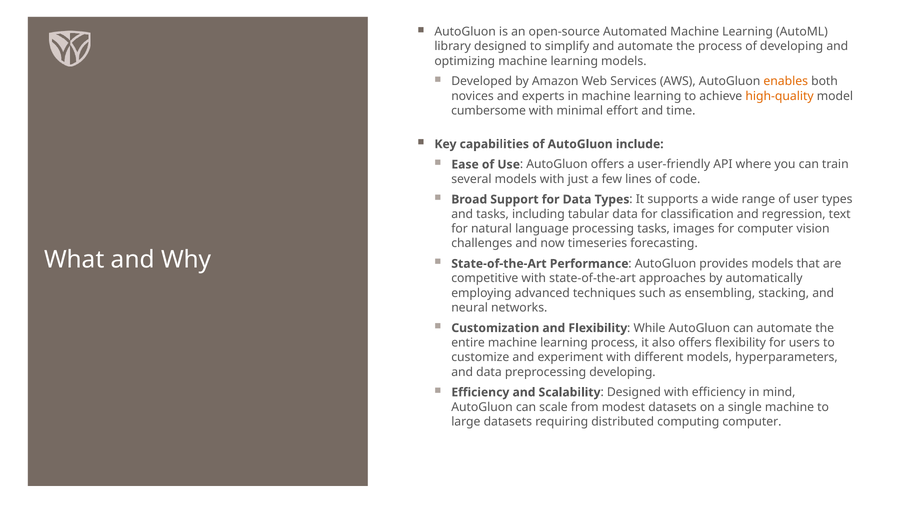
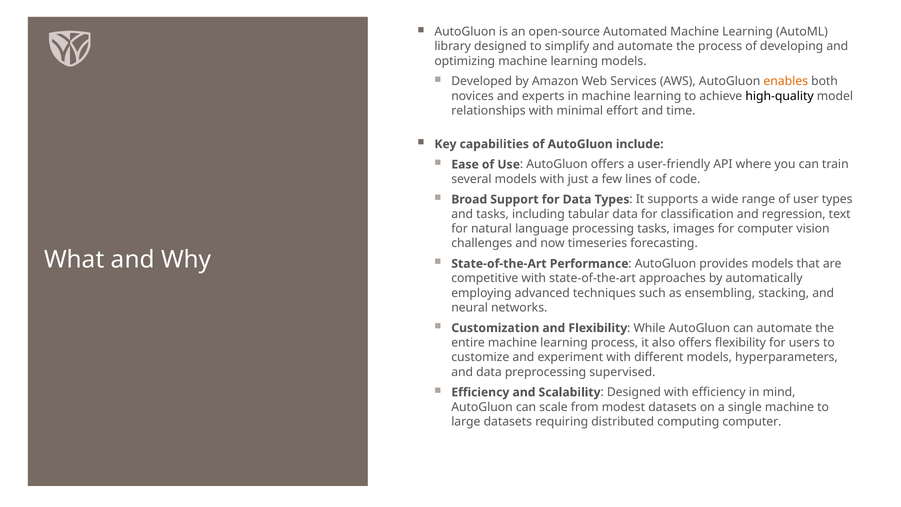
high-quality colour: orange -> black (780, 96)
cumbersome: cumbersome -> relationships (488, 111)
preprocessing developing: developing -> supervised (622, 372)
